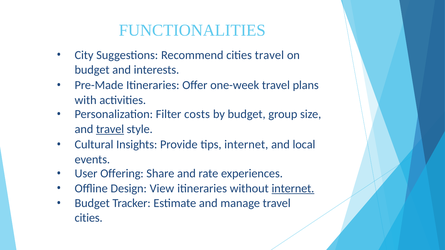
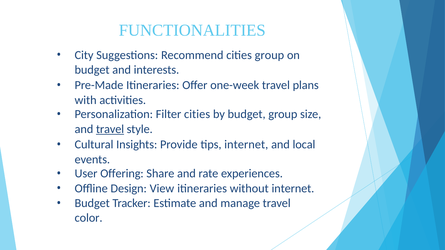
cities travel: travel -> group (269, 55)
Filter costs: costs -> cities (197, 114)
internet underline: present -> none (293, 189)
cities: cities -> color (89, 218)
